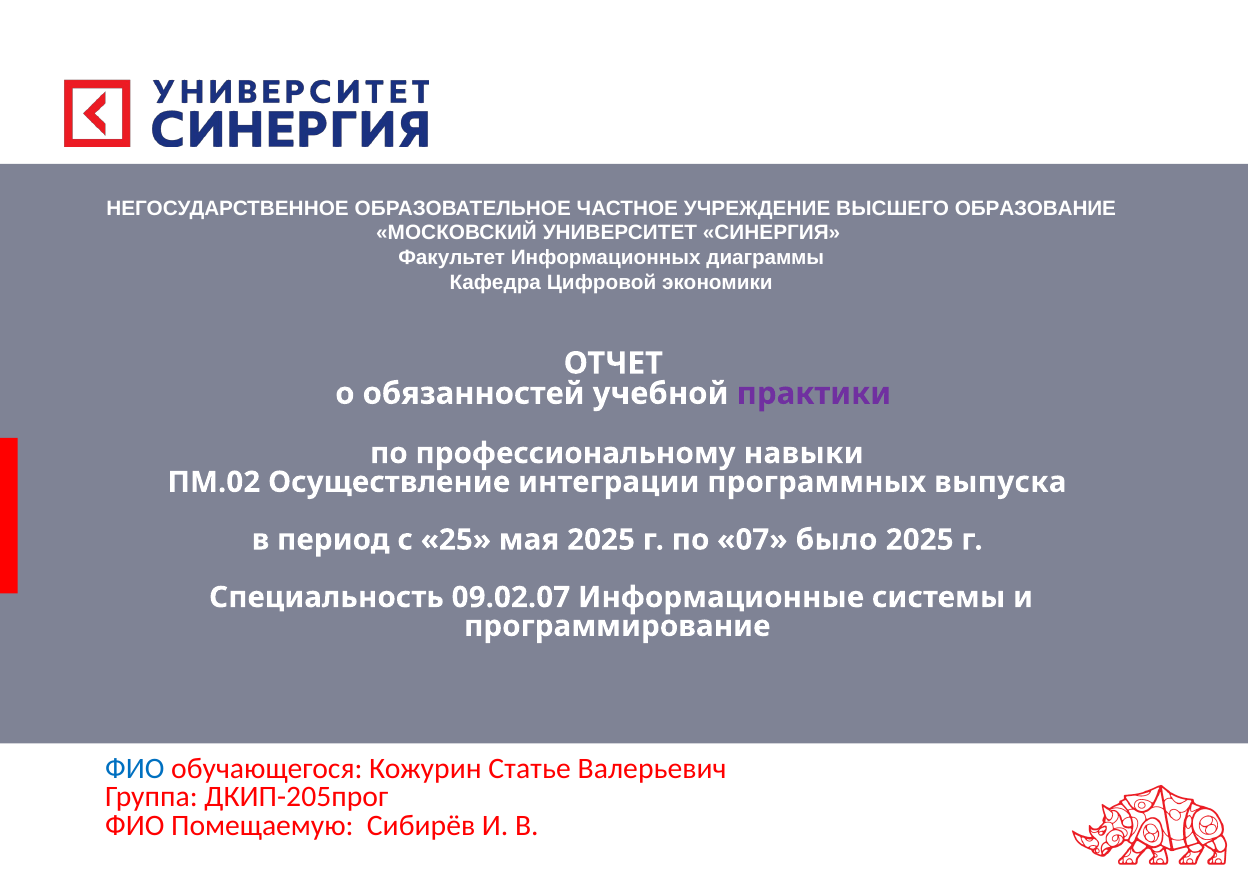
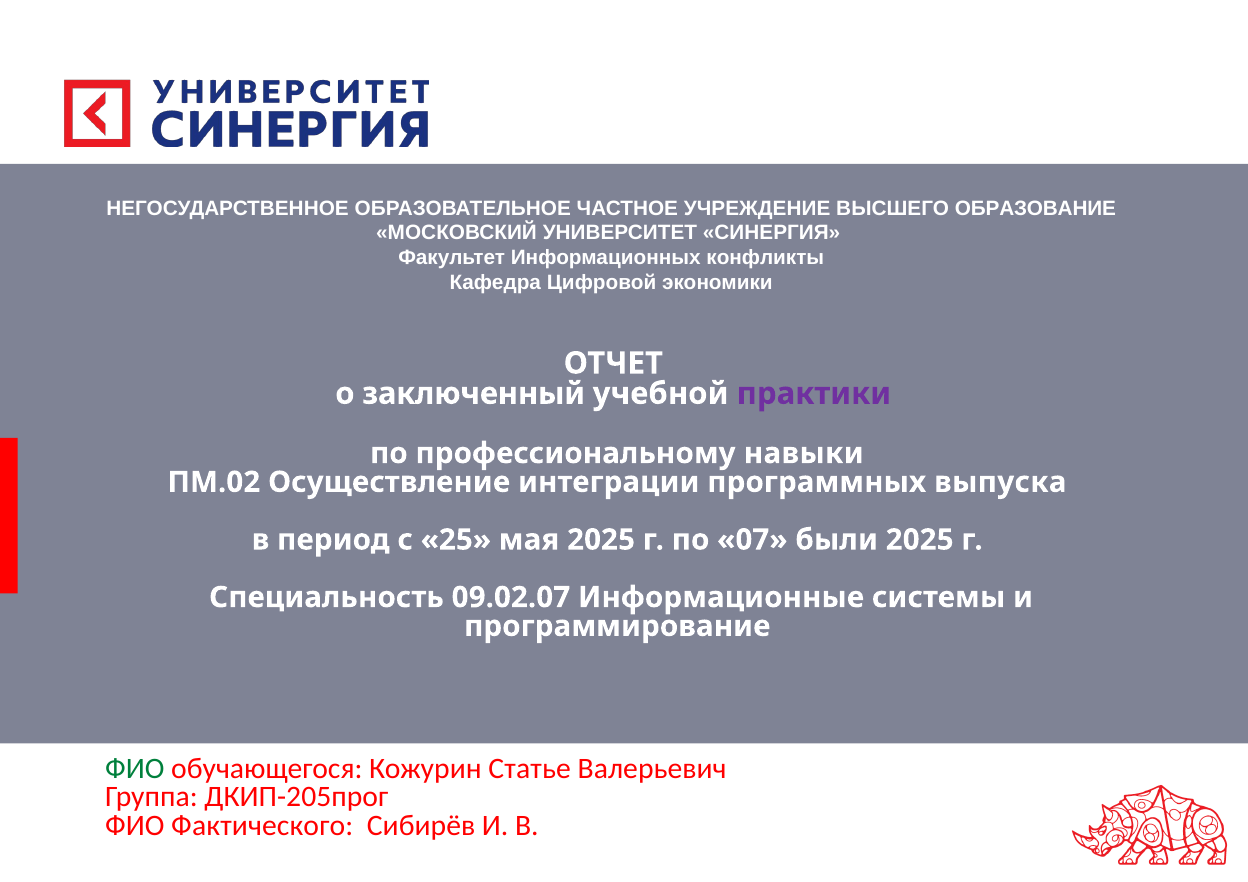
диаграммы: диаграммы -> конфликты (765, 258)
обязанностей: обязанностей -> заключенный (474, 394)
было: было -> были (837, 540)
ФИО colour: blue -> green (135, 769)
Помещаемую: Помещаемую -> Фактического (262, 826)
